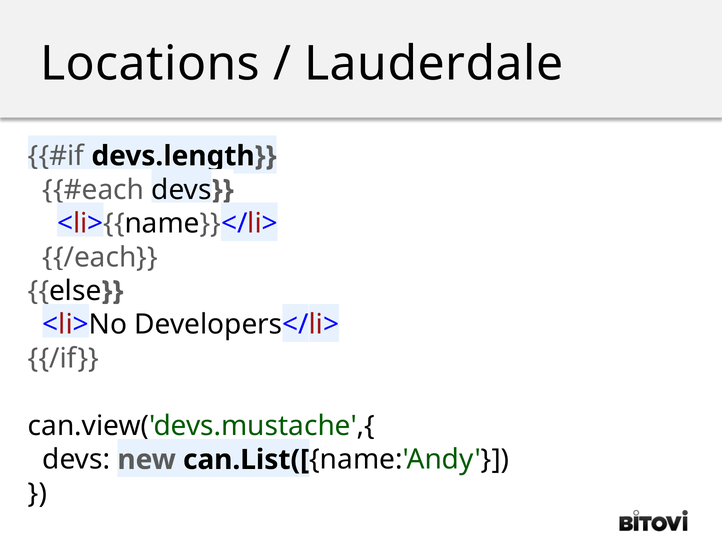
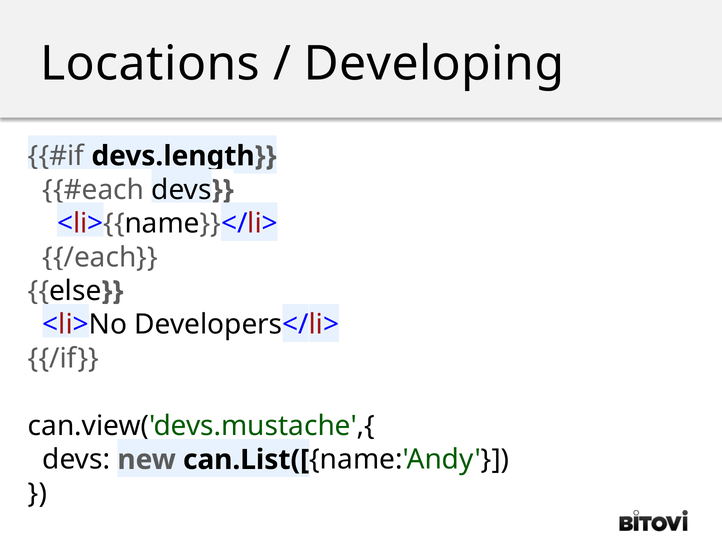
Lauderdale: Lauderdale -> Developing (434, 64)
